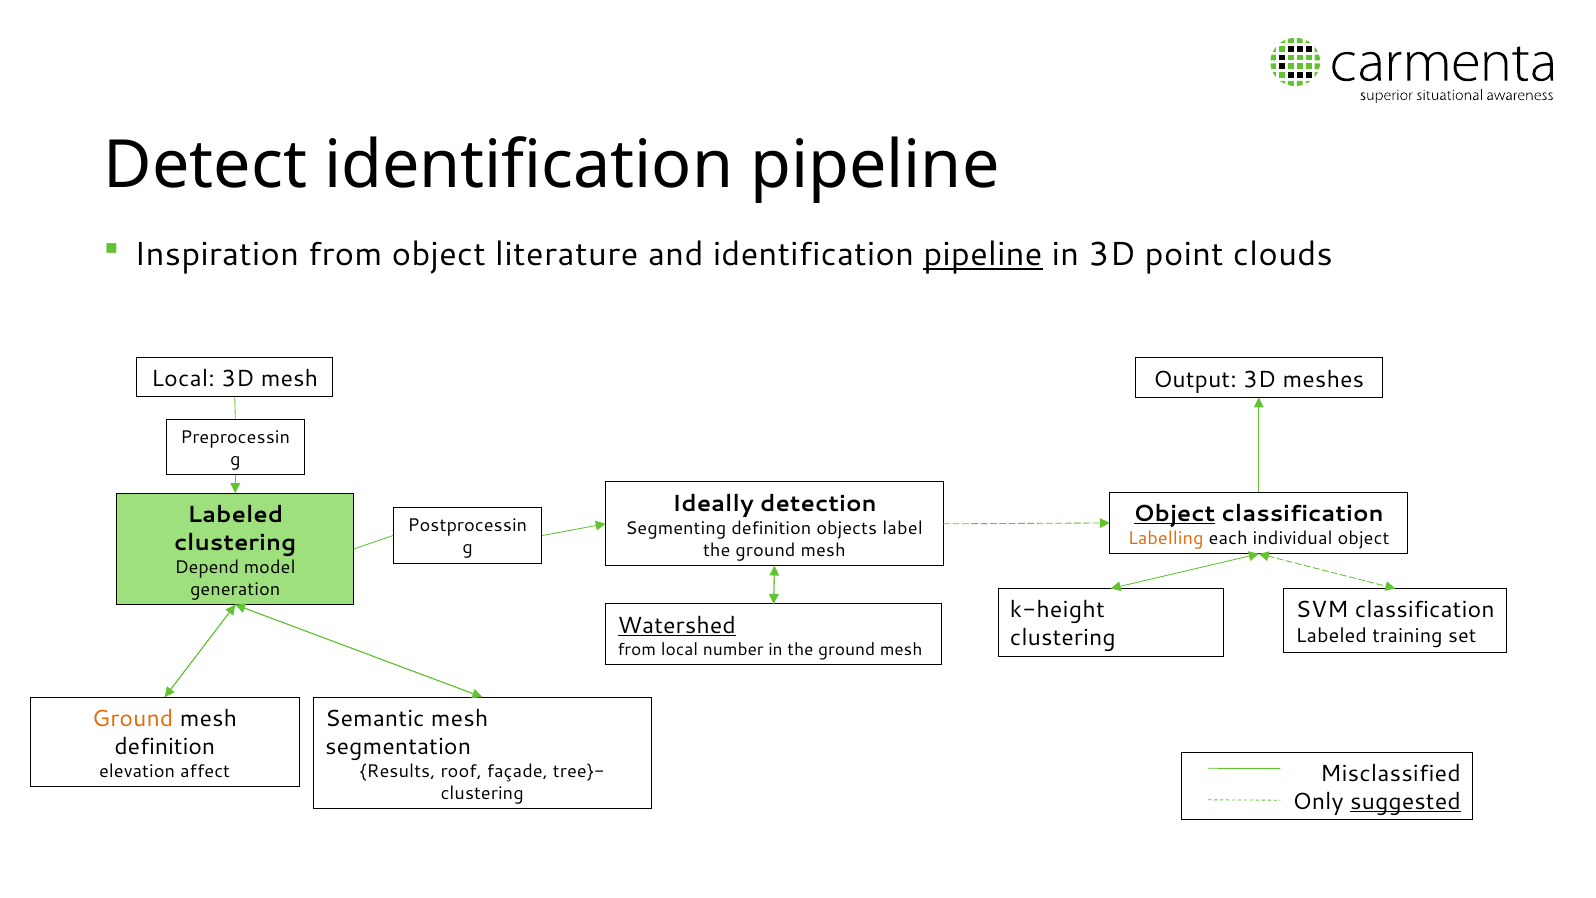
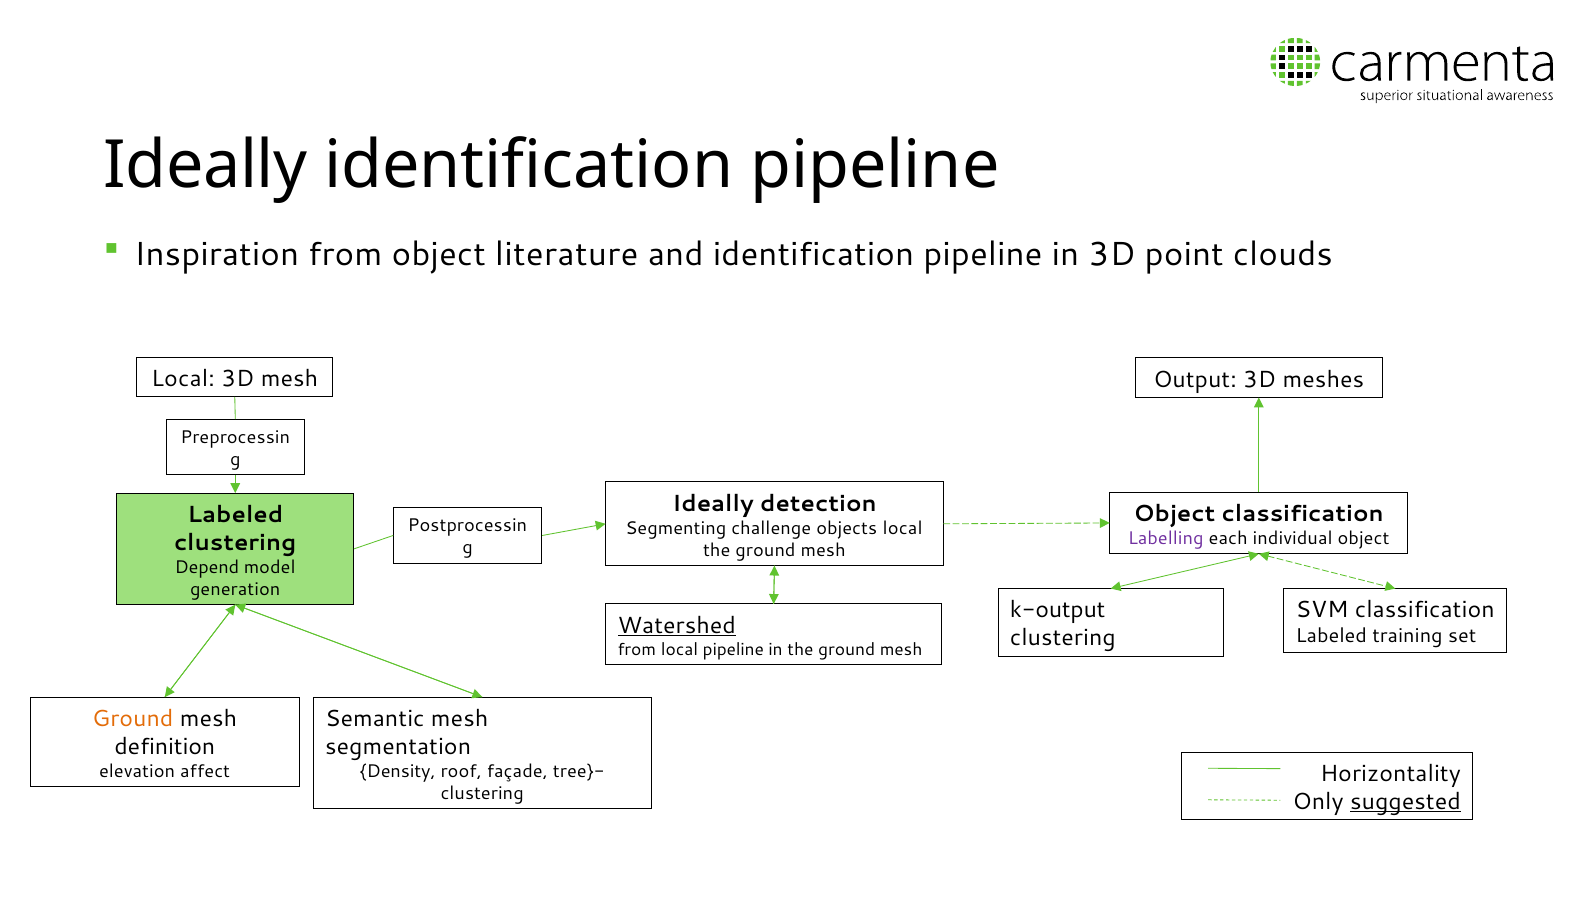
Detect: Detect -> Ideally (206, 166)
pipeline underline: present -> none (983, 254)
Object underline: present -> none (1174, 513)
Segmenting definition: definition -> challenge (771, 528)
objects label: label -> local (903, 528)
Labelling colour: orange -> purple (1166, 538)
k-height: k-height -> k-output (1058, 610)
local number: number -> pipeline (733, 649)
Results: Results -> Density (398, 771)
Misclassified: Misclassified -> Horizontality (1390, 773)
